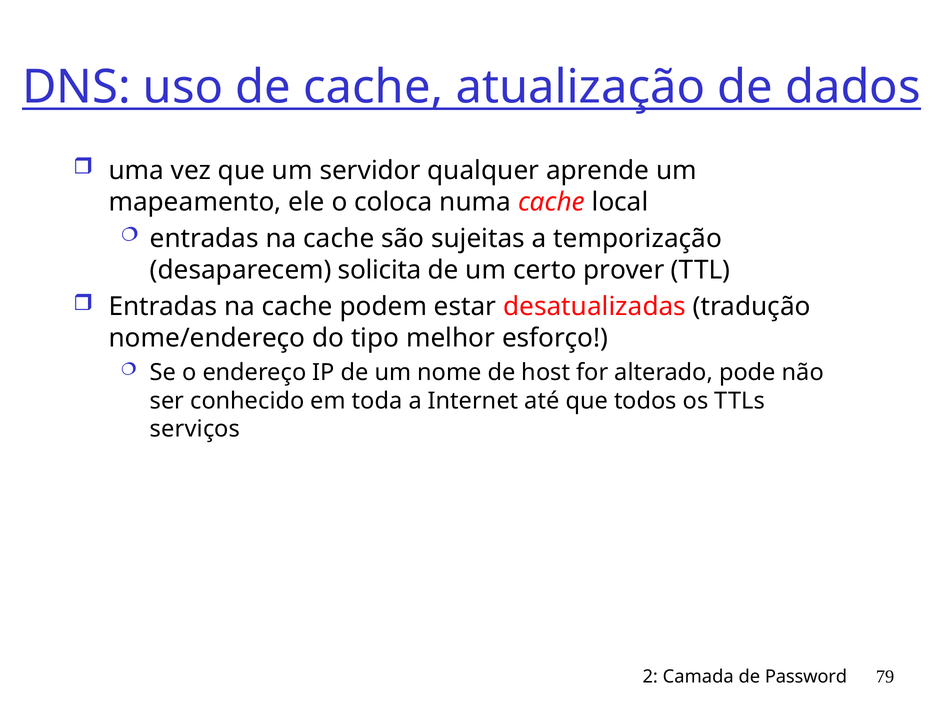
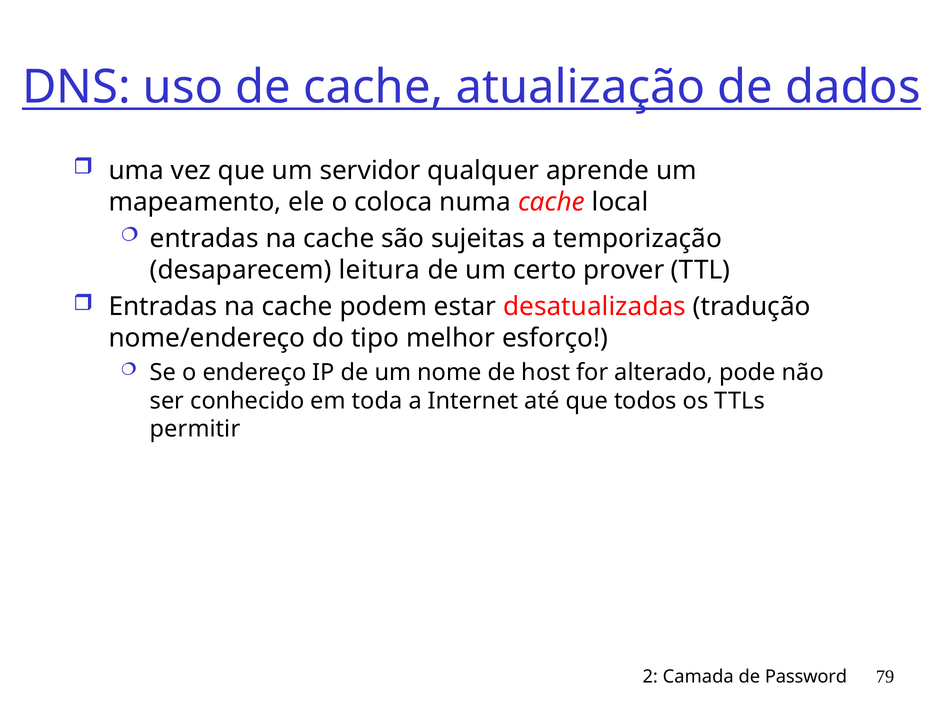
solicita: solicita -> leitura (379, 270)
serviços: serviços -> permitir (195, 429)
